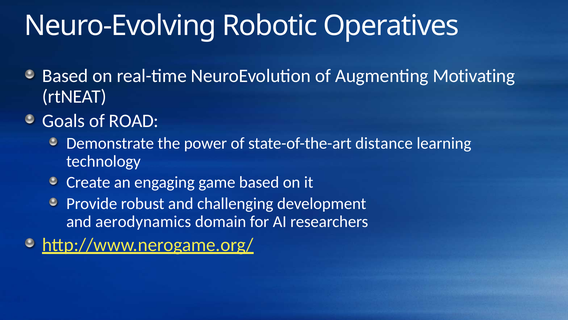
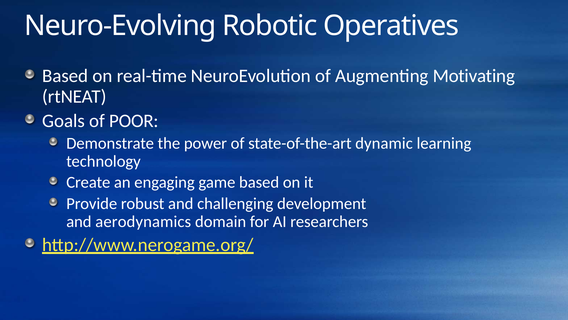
ROAD: ROAD -> POOR (134, 121)
distance: distance -> dynamic (384, 143)
